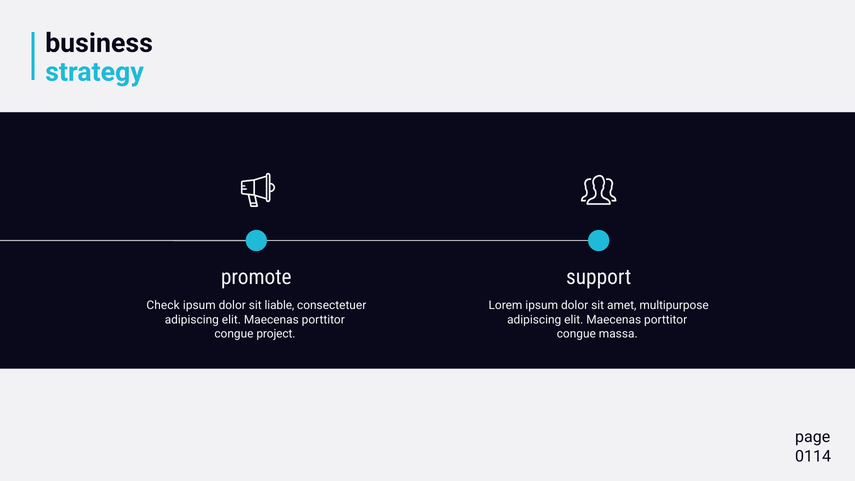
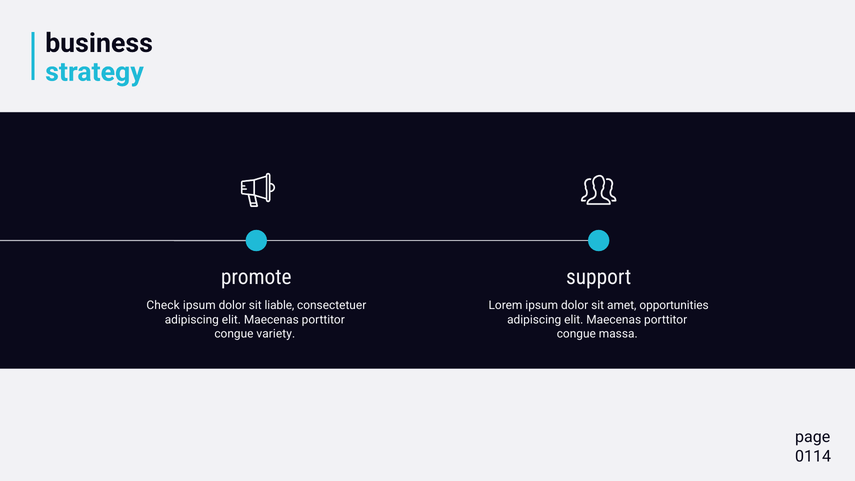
multipurpose: multipurpose -> opportunities (674, 305)
project: project -> variety (276, 334)
